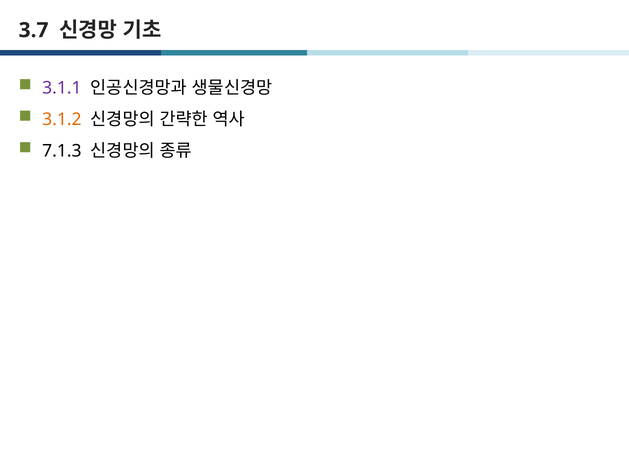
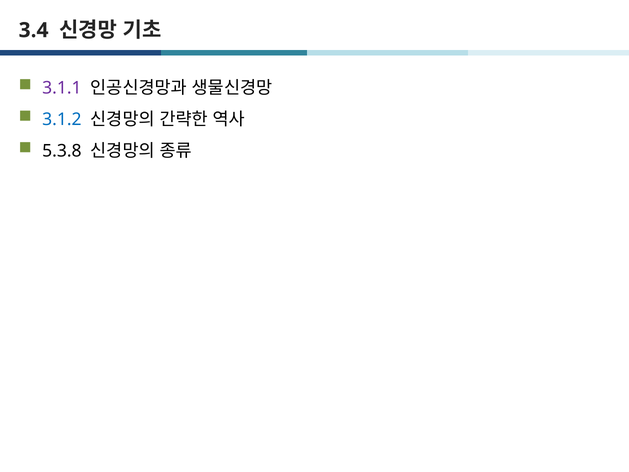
3.7: 3.7 -> 3.4 (34, 30)
3.1.2 colour: orange -> blue (62, 119)
7.1.3: 7.1.3 -> 5.3.8 (62, 151)
